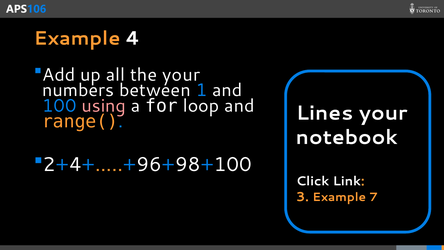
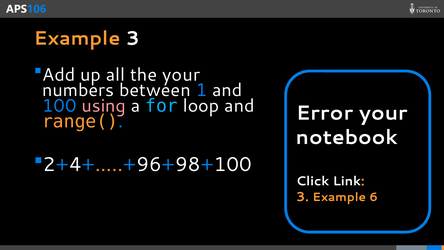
Example 4: 4 -> 3 (133, 39)
for colour: white -> light blue (162, 106)
Lines: Lines -> Error (325, 113)
7: 7 -> 6 (374, 197)
